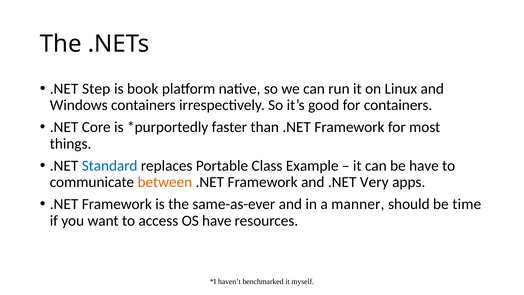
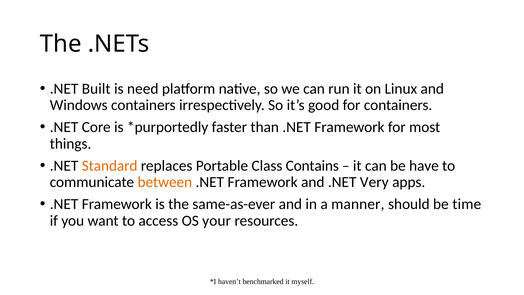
Step: Step -> Built (96, 89)
book: book -> need (143, 89)
Standard colour: blue -> orange (110, 166)
Example: Example -> Contains (312, 166)
OS have: have -> your (217, 221)
